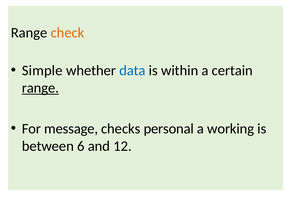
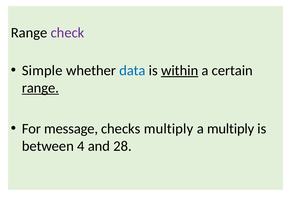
check colour: orange -> purple (68, 33)
within underline: none -> present (180, 71)
checks personal: personal -> multiply (169, 129)
a working: working -> multiply (231, 129)
6: 6 -> 4 (81, 146)
12: 12 -> 28 (123, 146)
